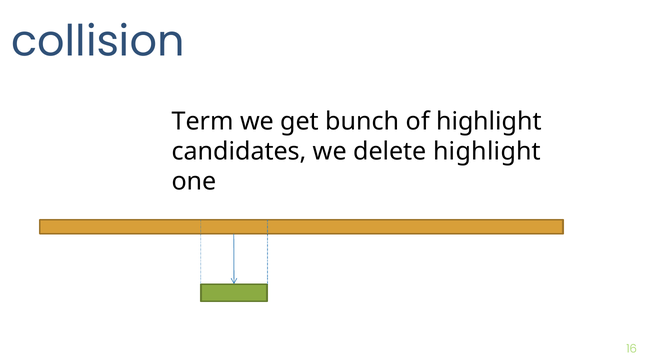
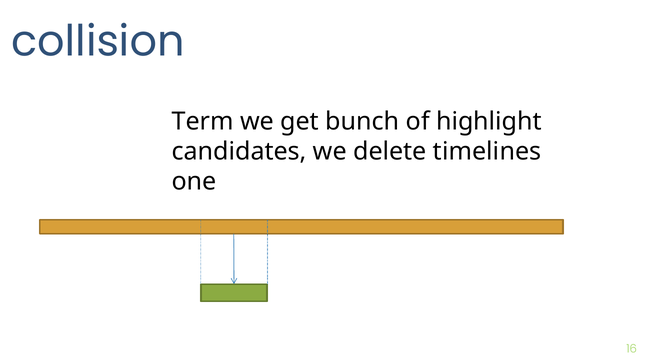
delete highlight: highlight -> timelines (487, 151)
